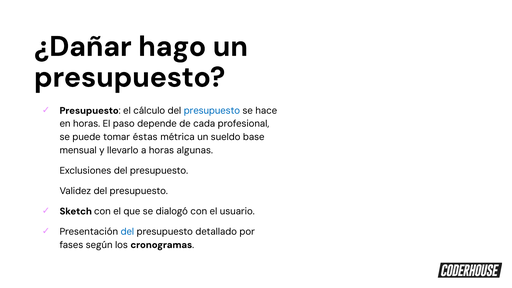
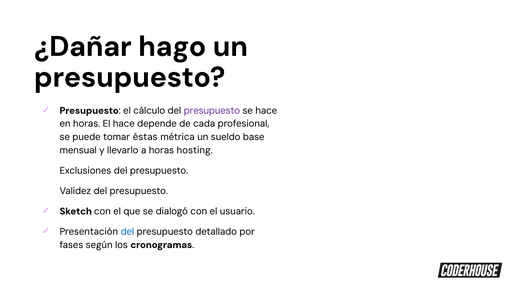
presupuesto colour: blue -> purple (212, 111)
El paso: paso -> hace (124, 124)
algunas: algunas -> hosting (195, 150)
